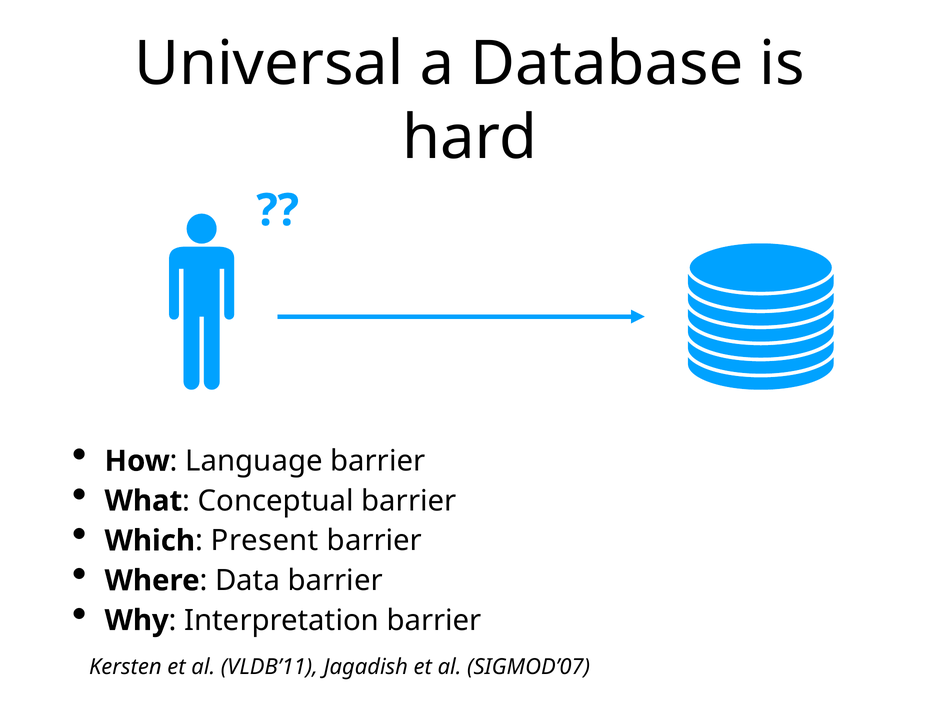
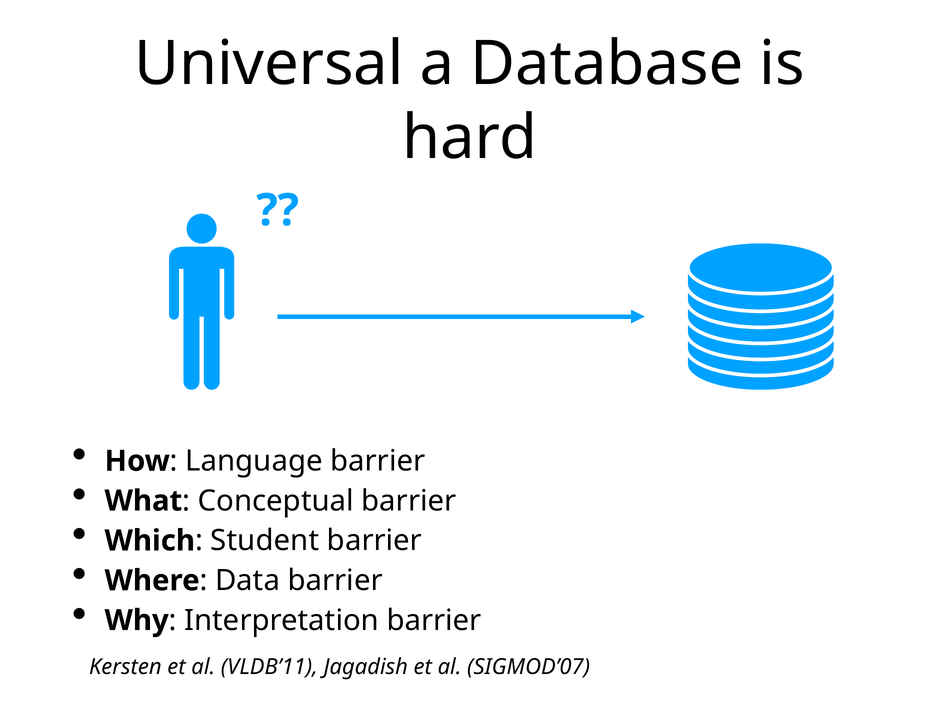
Present: Present -> Student (265, 540)
